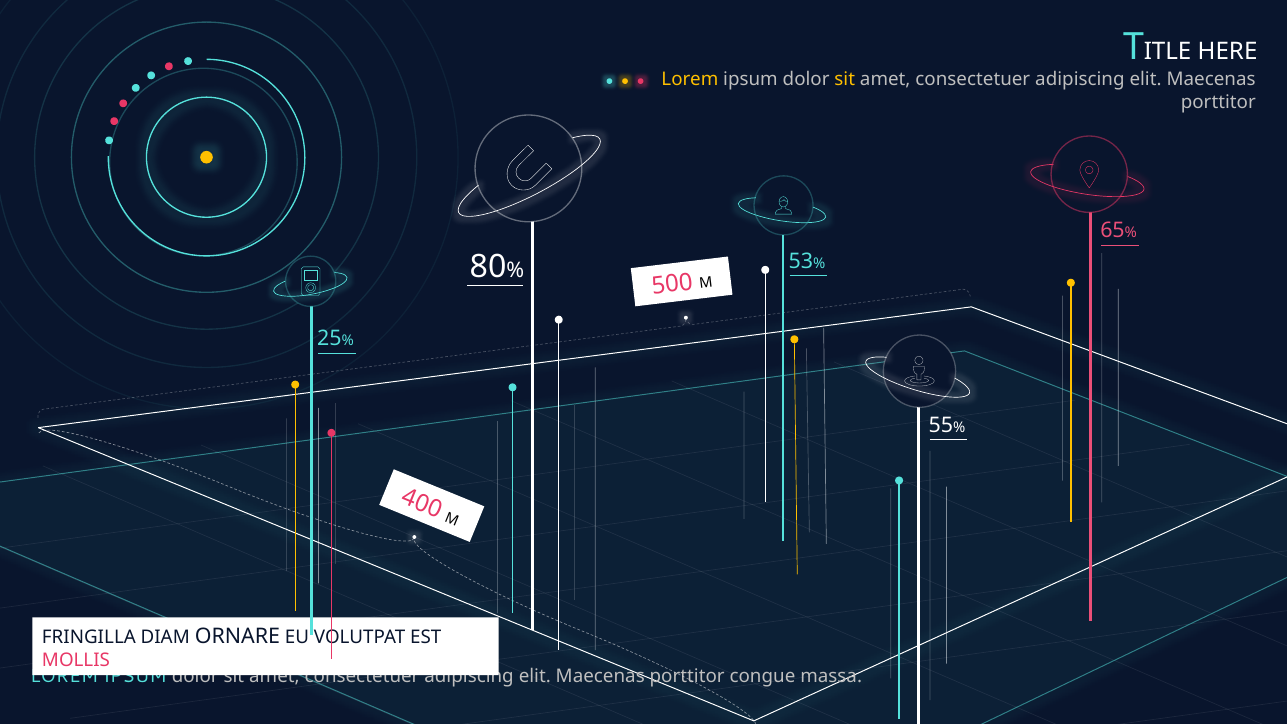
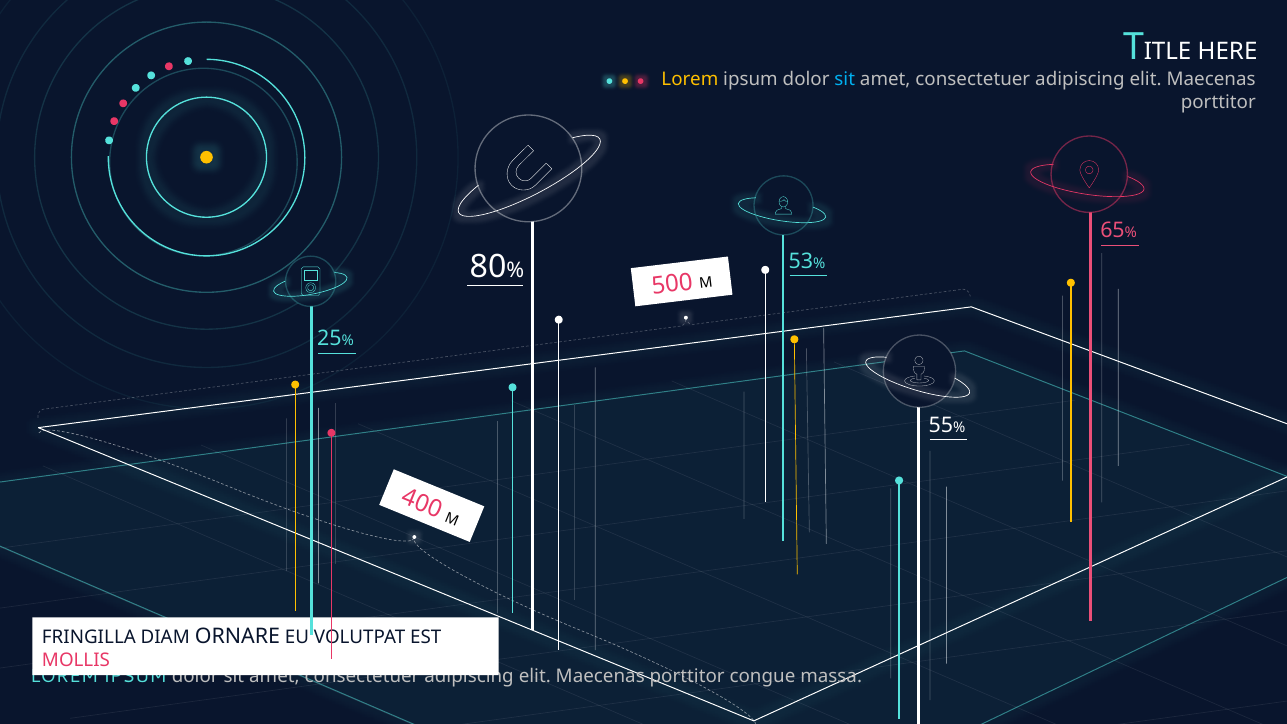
sit colour: yellow -> light blue (845, 79)
